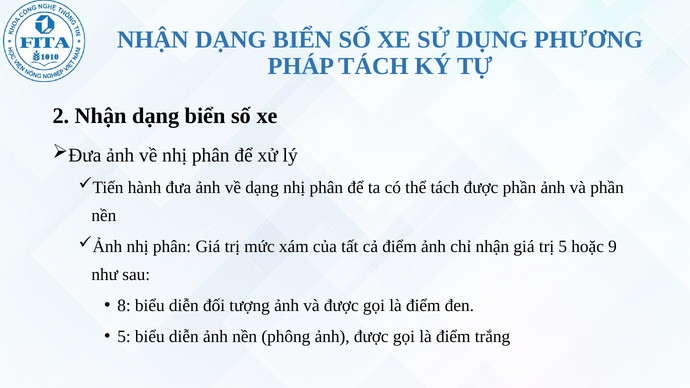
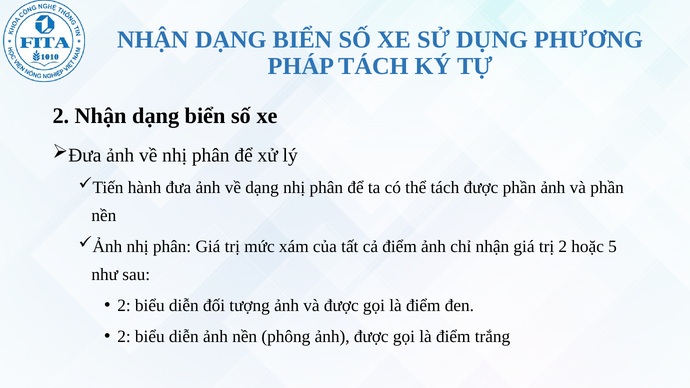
trị 5: 5 -> 2 (563, 247)
9: 9 -> 5 (613, 247)
8: 8 -> 2 (124, 306)
5: 5 -> 2 (124, 337)
